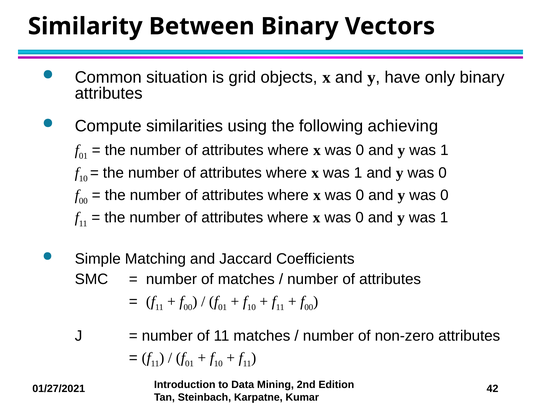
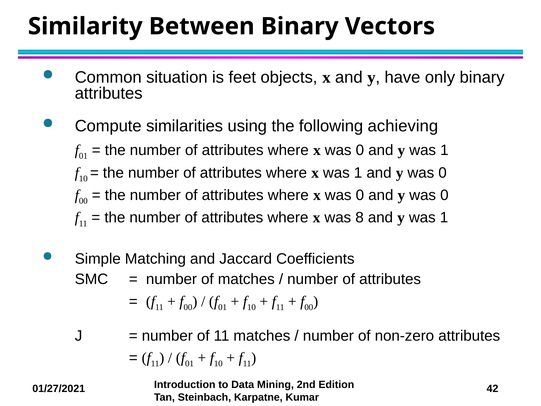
grid: grid -> feet (242, 77)
0: 0 -> 8 (360, 217)
